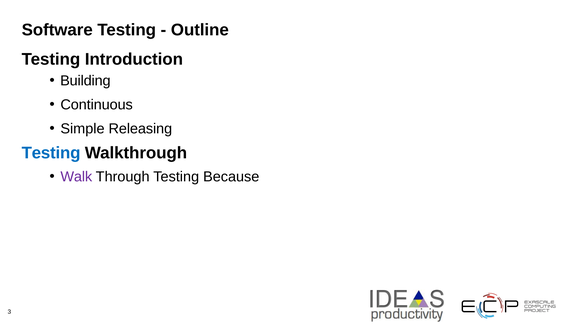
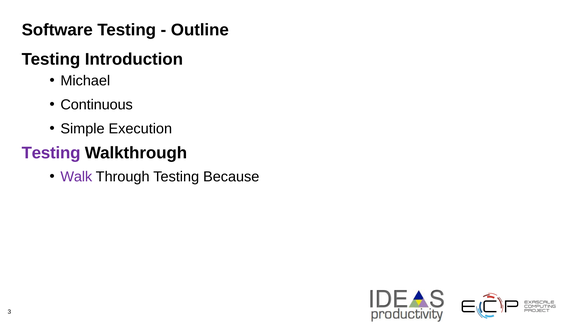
Building: Building -> Michael (85, 81)
Releasing: Releasing -> Execution (140, 129)
Testing colour: blue -> purple (51, 153)
